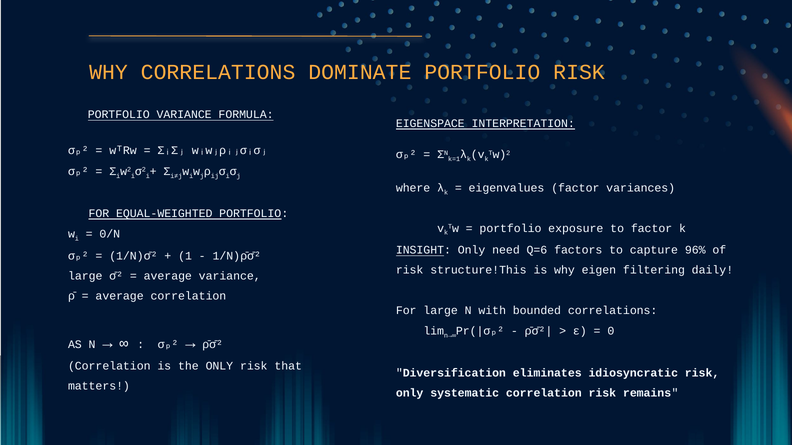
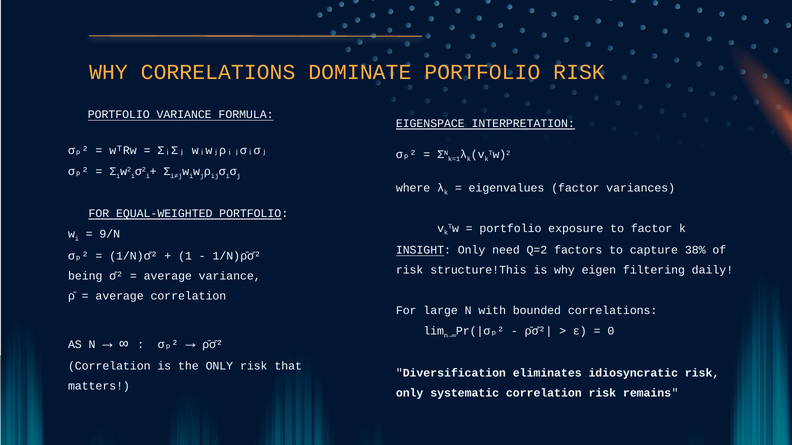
0/N: 0/N -> 9/N (110, 234)
Q=6: Q=6 -> Q=2 (537, 250)
96%: 96% -> 38% (695, 250)
large: large -> being (85, 276)
